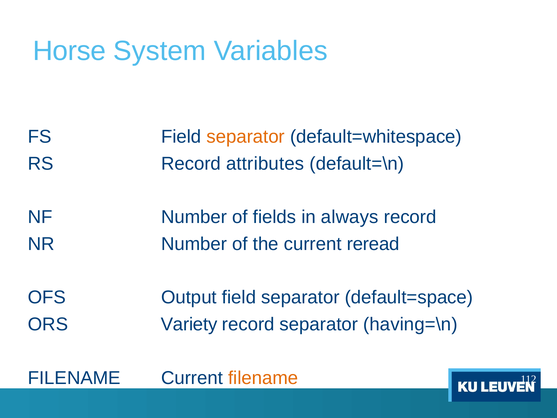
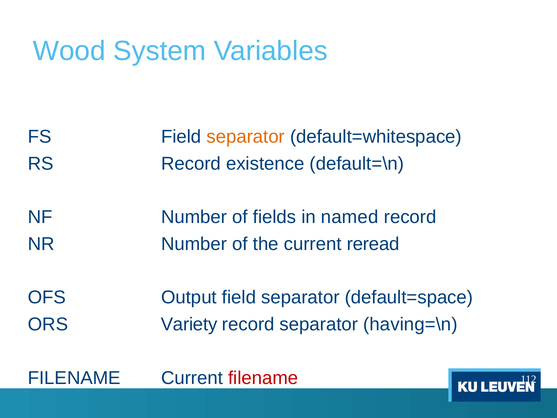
Horse: Horse -> Wood (69, 51)
attributes: attributes -> existence (265, 163)
always: always -> named (350, 217)
filename colour: orange -> red (263, 378)
